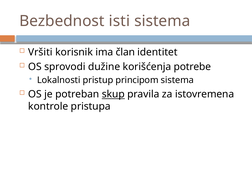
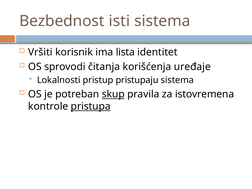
član: član -> lista (125, 52)
dužine: dužine -> čitanja (104, 67)
potrebe: potrebe -> uređaje (192, 67)
principom: principom -> pristupaju (137, 80)
pristupa underline: none -> present (91, 106)
